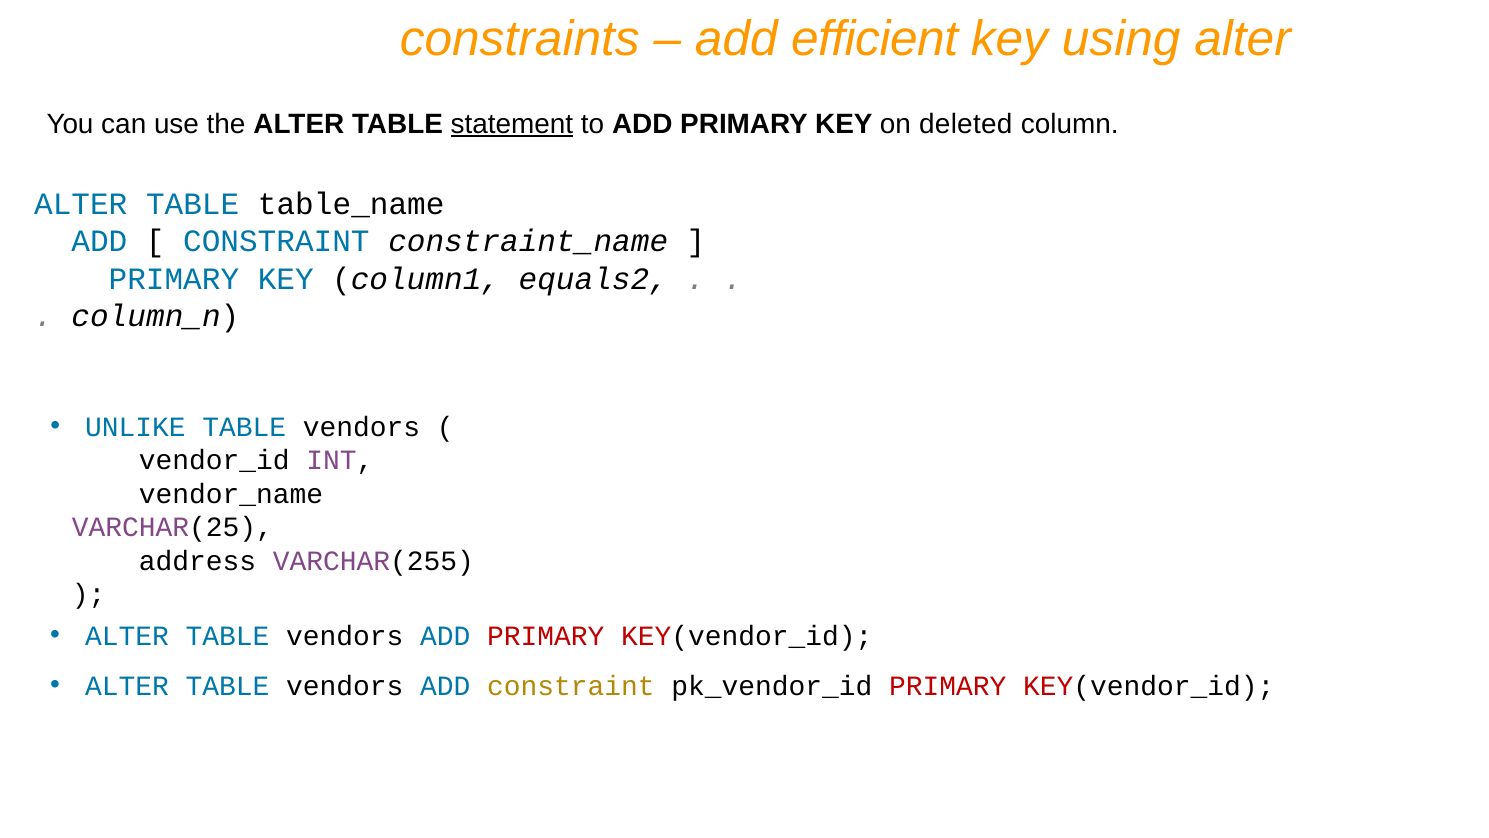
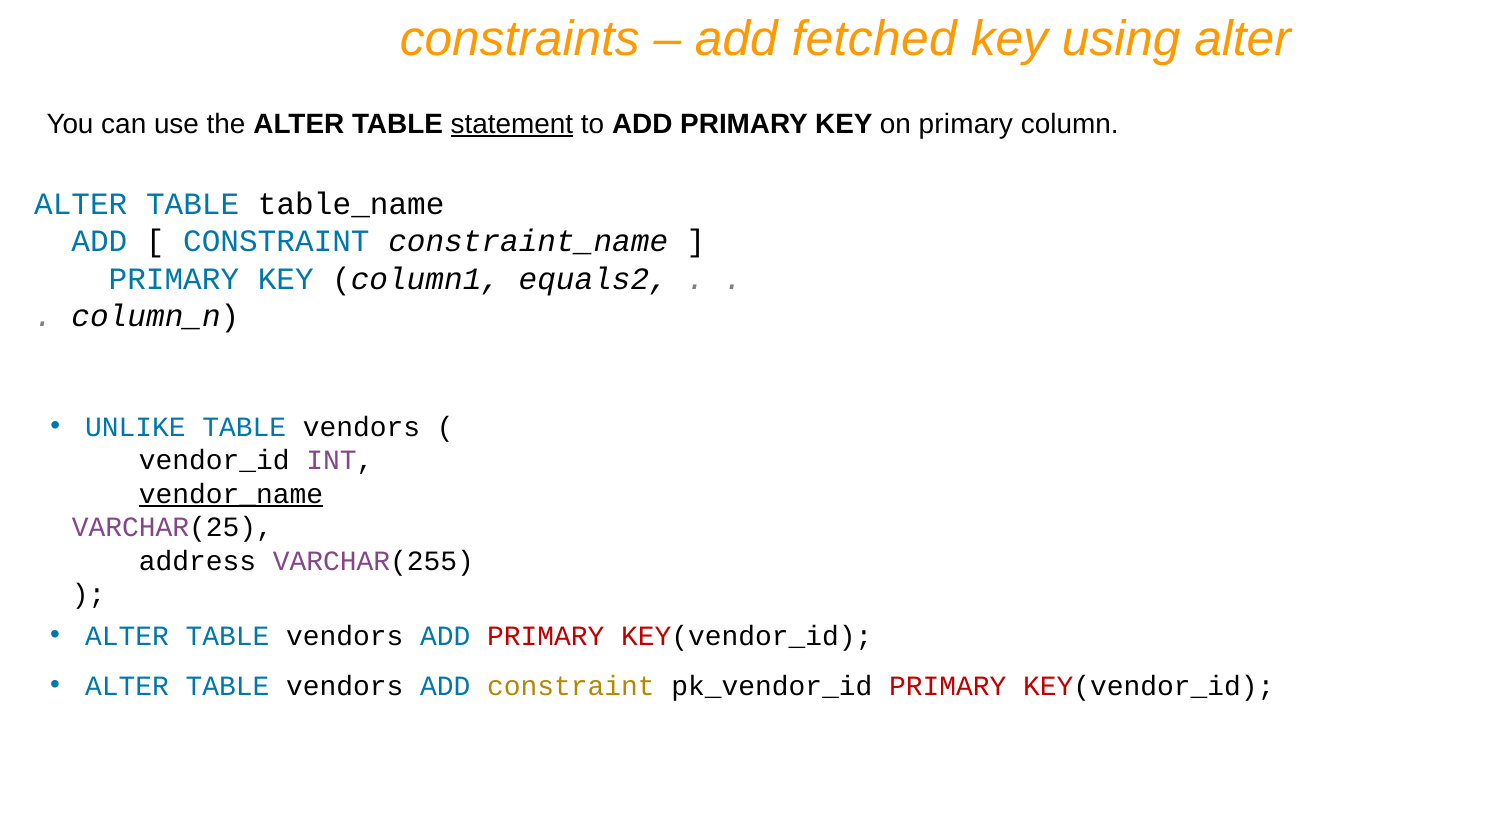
efficient: efficient -> fetched (874, 39)
on deleted: deleted -> primary (966, 124)
vendor_name underline: none -> present (231, 494)
